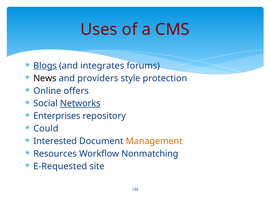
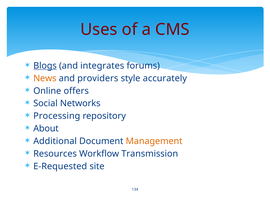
News colour: black -> orange (45, 78)
protection: protection -> accurately (165, 78)
Networks underline: present -> none (80, 104)
Enterprises: Enterprises -> Processing (57, 116)
Could: Could -> About (46, 129)
Interested: Interested -> Additional (55, 141)
Nonmatching: Nonmatching -> Transmission (150, 154)
